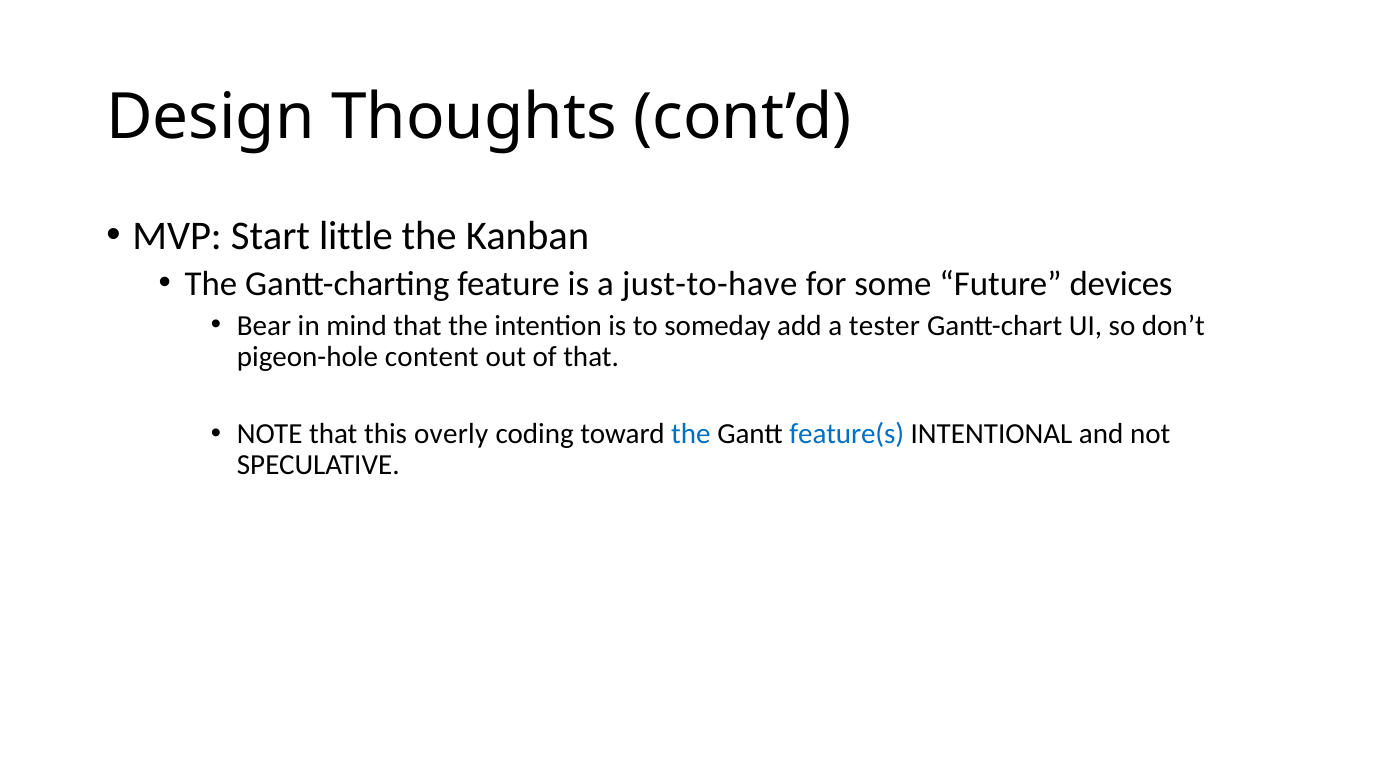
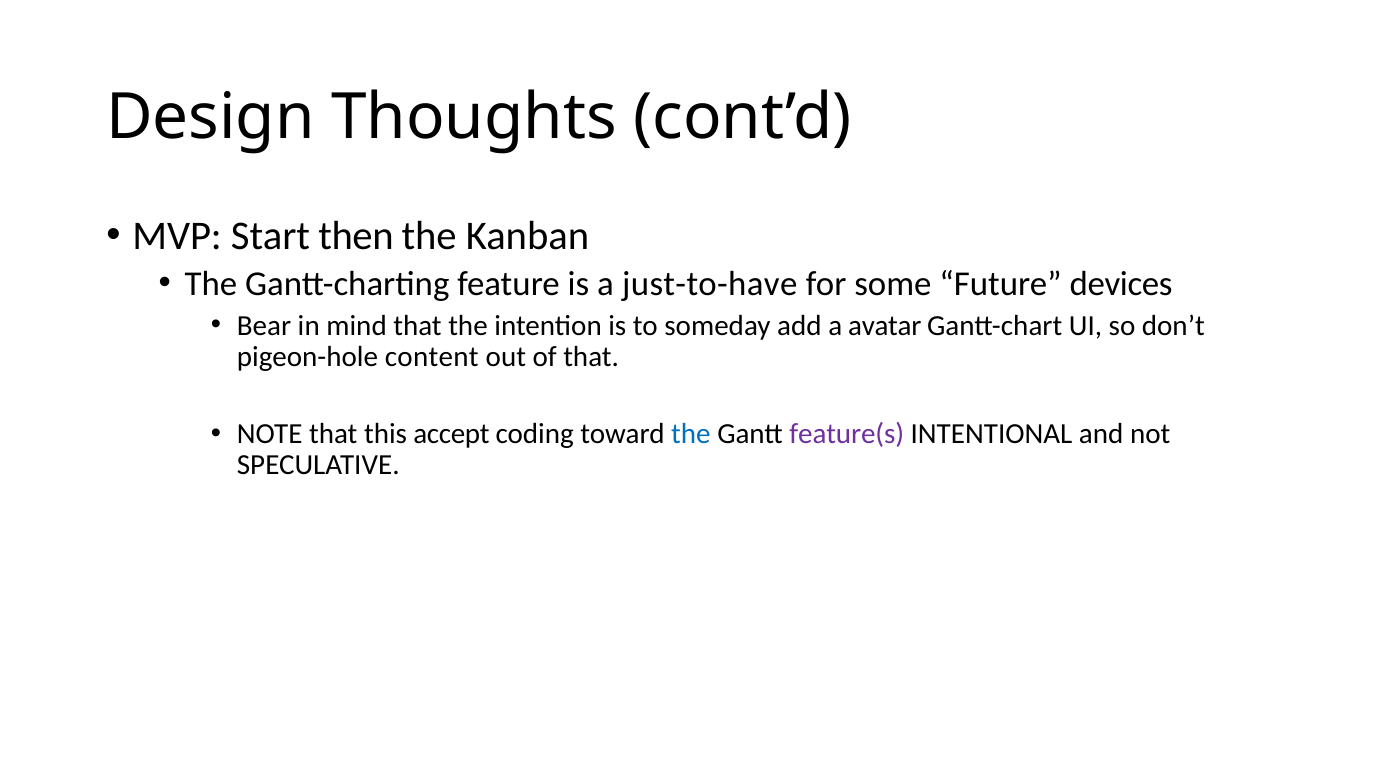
little: little -> then (356, 236)
tester: tester -> avatar (885, 326)
overly: overly -> accept (451, 434)
feature(s colour: blue -> purple (847, 434)
